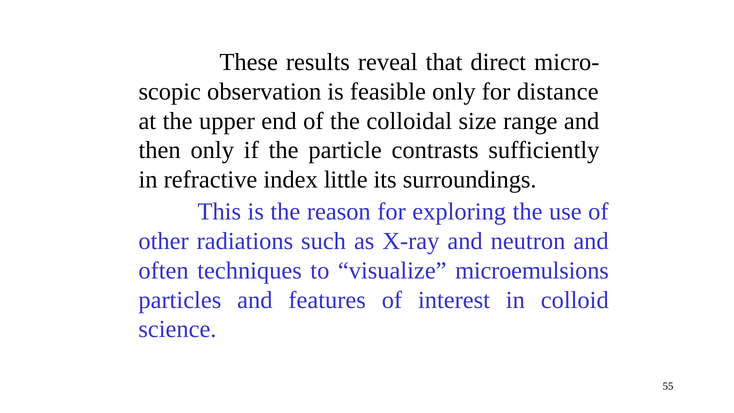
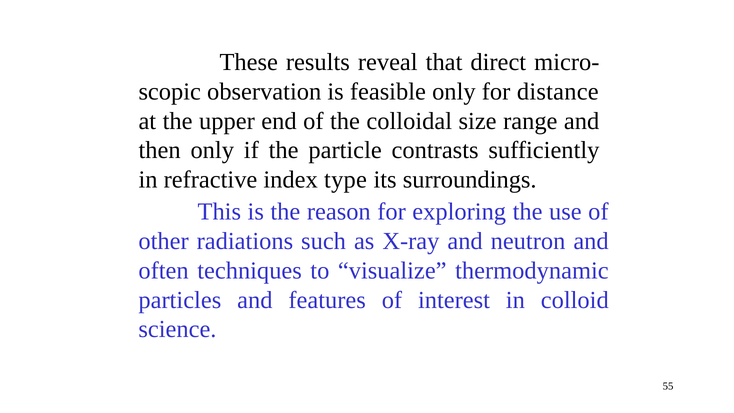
little: little -> type (346, 180)
microemulsions: microemulsions -> thermodynamic (532, 271)
